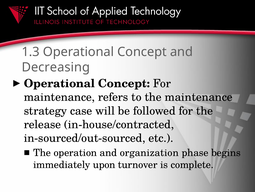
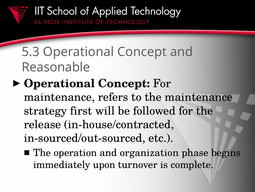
1.3: 1.3 -> 5.3 (31, 52)
Decreasing: Decreasing -> Reasonable (56, 67)
case: case -> first (81, 110)
